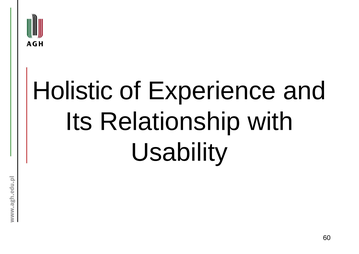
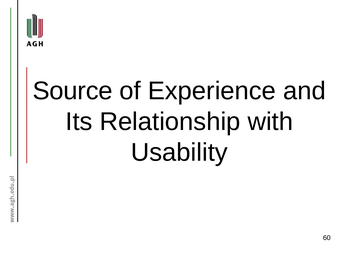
Holistic: Holistic -> Source (73, 91)
